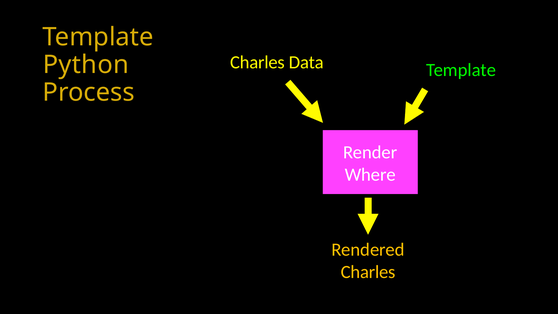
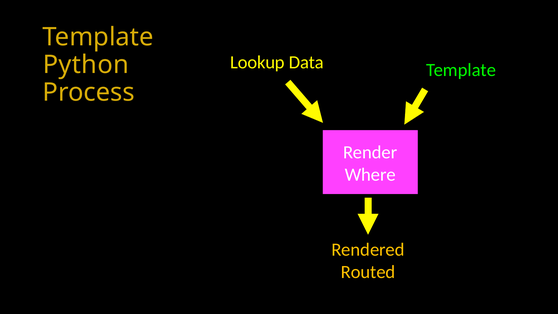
Charles: Charles -> Lookup (258, 62)
Charles: Charles -> Routed (368, 272)
